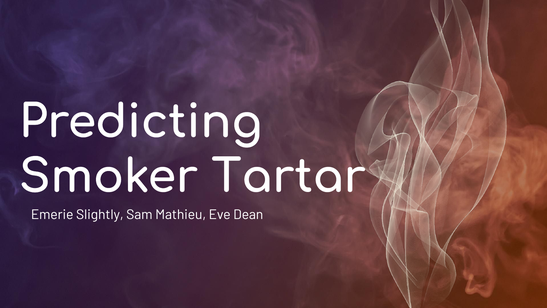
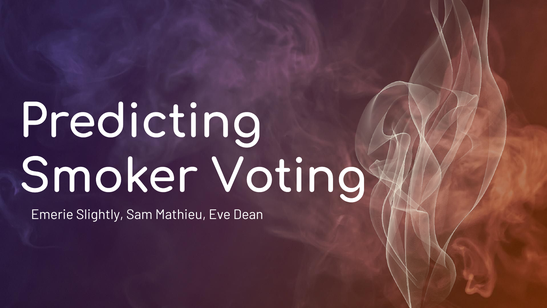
Tartar: Tartar -> Voting (289, 177)
